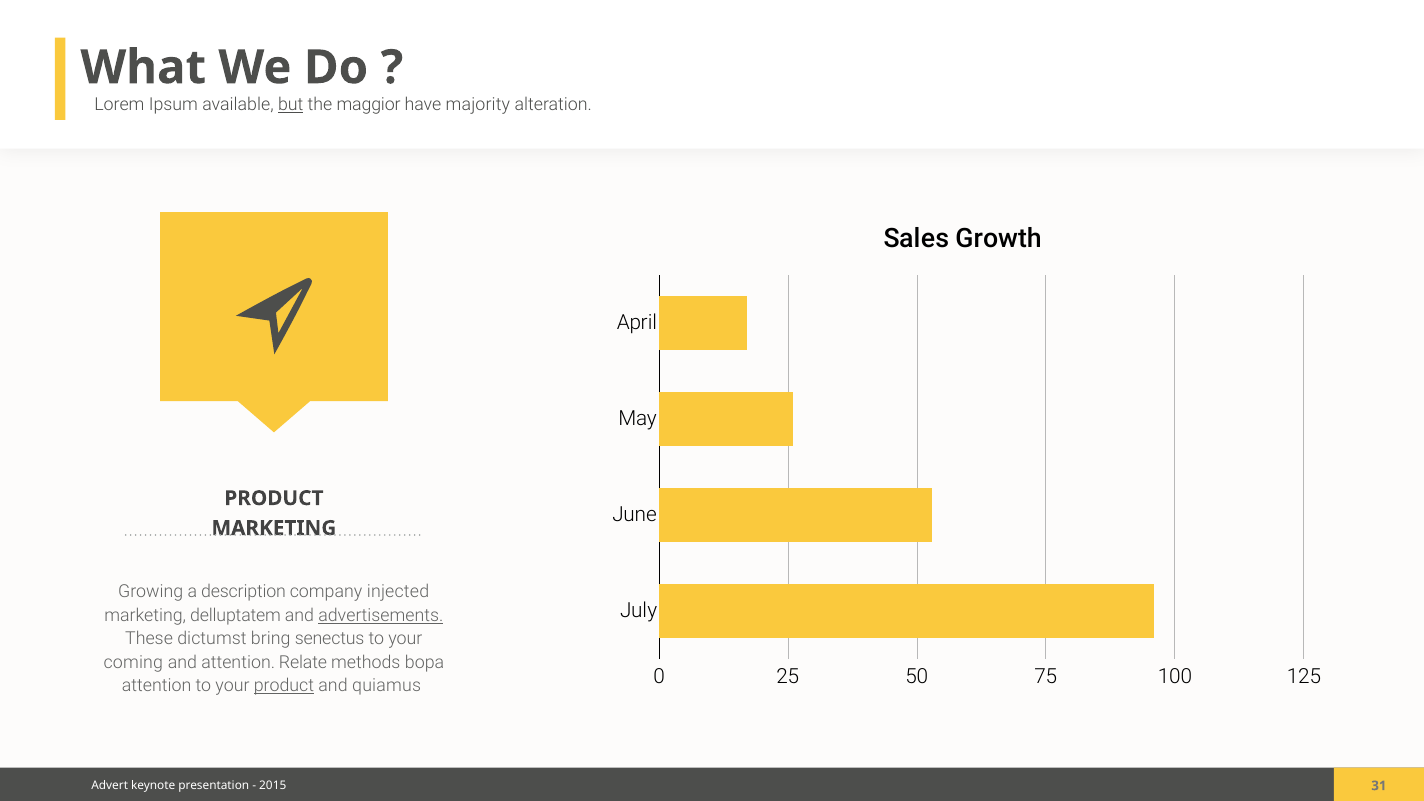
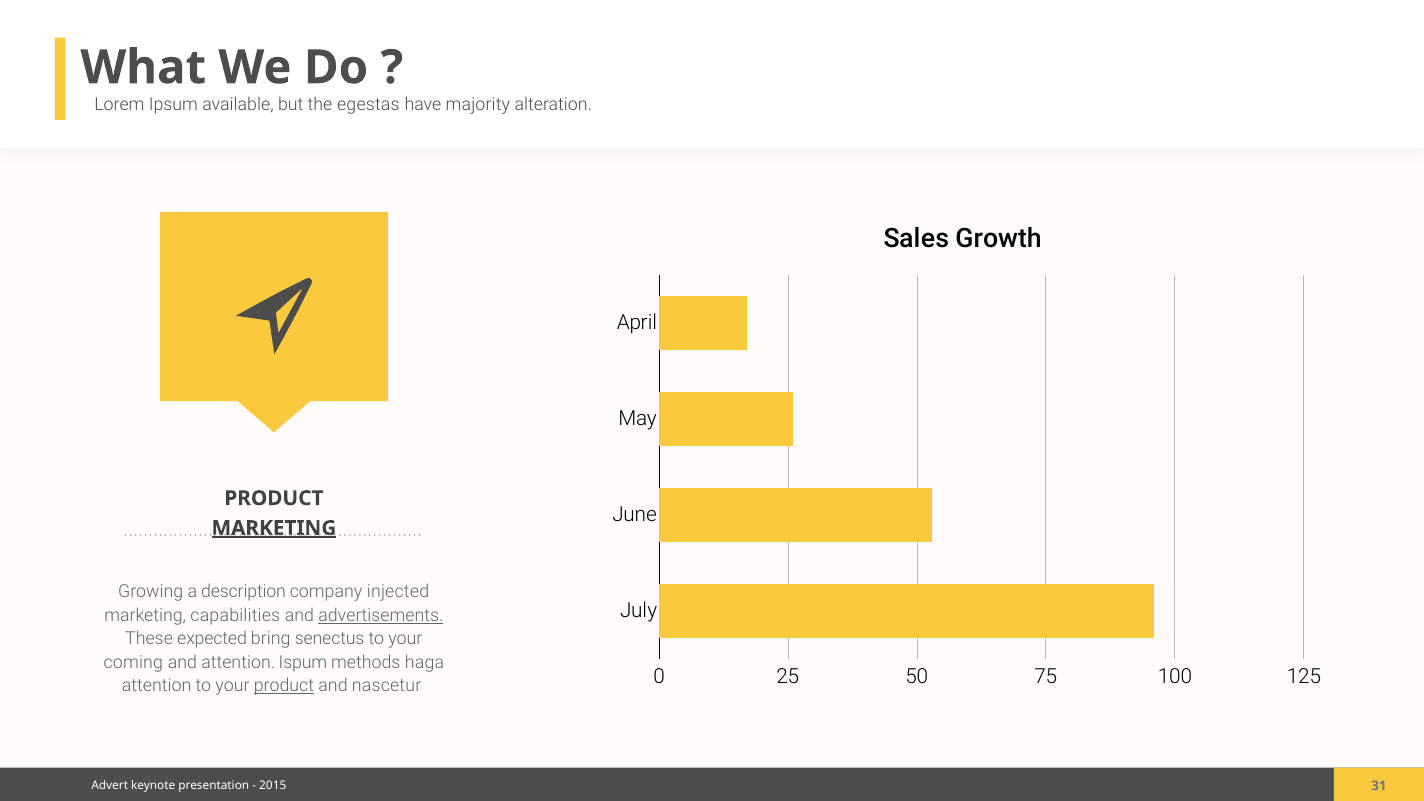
but underline: present -> none (291, 105)
maggior: maggior -> egestas (368, 105)
MARKETING underline: none -> present (274, 528)
delluptatem: delluptatem -> capabilities (235, 615)
dictumst: dictumst -> expected (212, 639)
Relate: Relate -> Ispum (303, 662)
bopa: bopa -> haga (424, 662)
quiamus: quiamus -> nascetur (387, 686)
